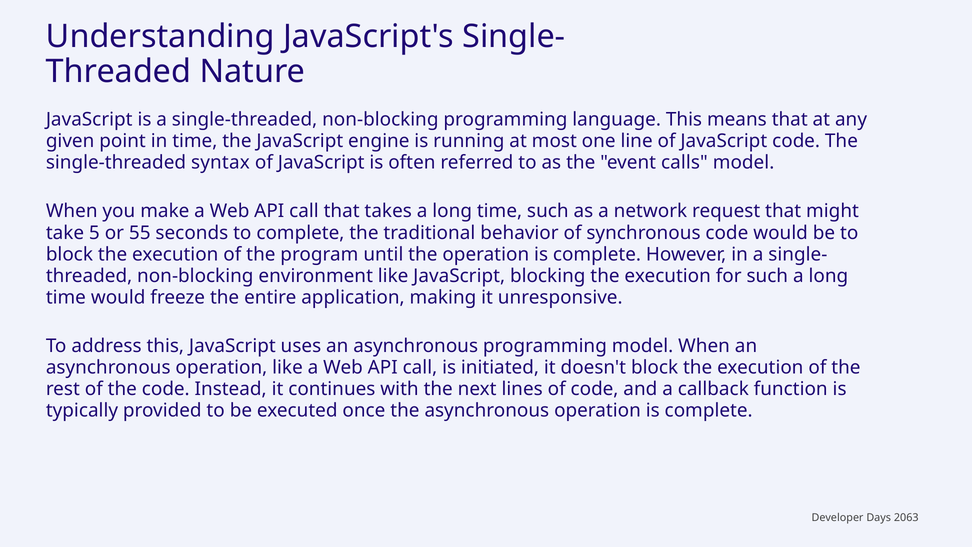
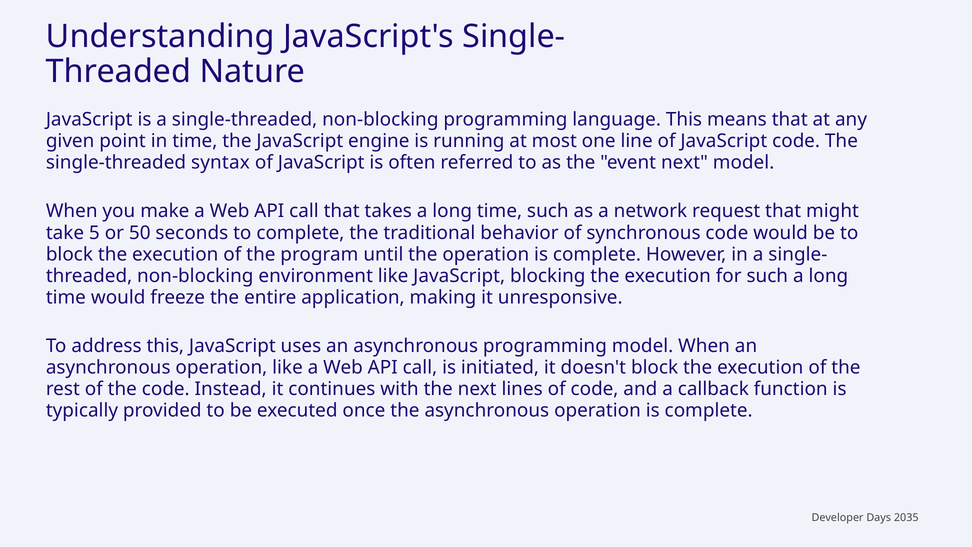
event calls: calls -> next (684, 163)
55: 55 -> 50 (140, 233)
2063: 2063 -> 2035 (906, 517)
